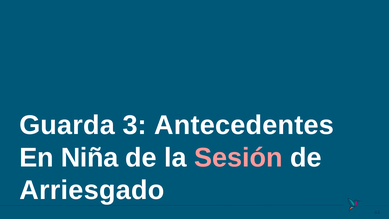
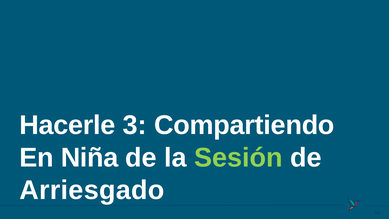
Guarda: Guarda -> Hacerle (67, 125)
Antecedentes: Antecedentes -> Compartiendo (244, 125)
Sesión colour: pink -> light green (238, 158)
